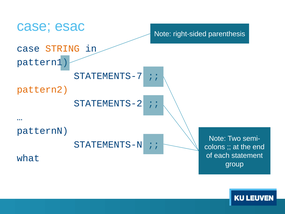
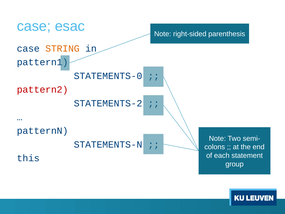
STATEMENTS-7: STATEMENTS-7 -> STATEMENTS-0 (108, 76)
pattern2 colour: orange -> red (42, 90)
what: what -> this (28, 158)
